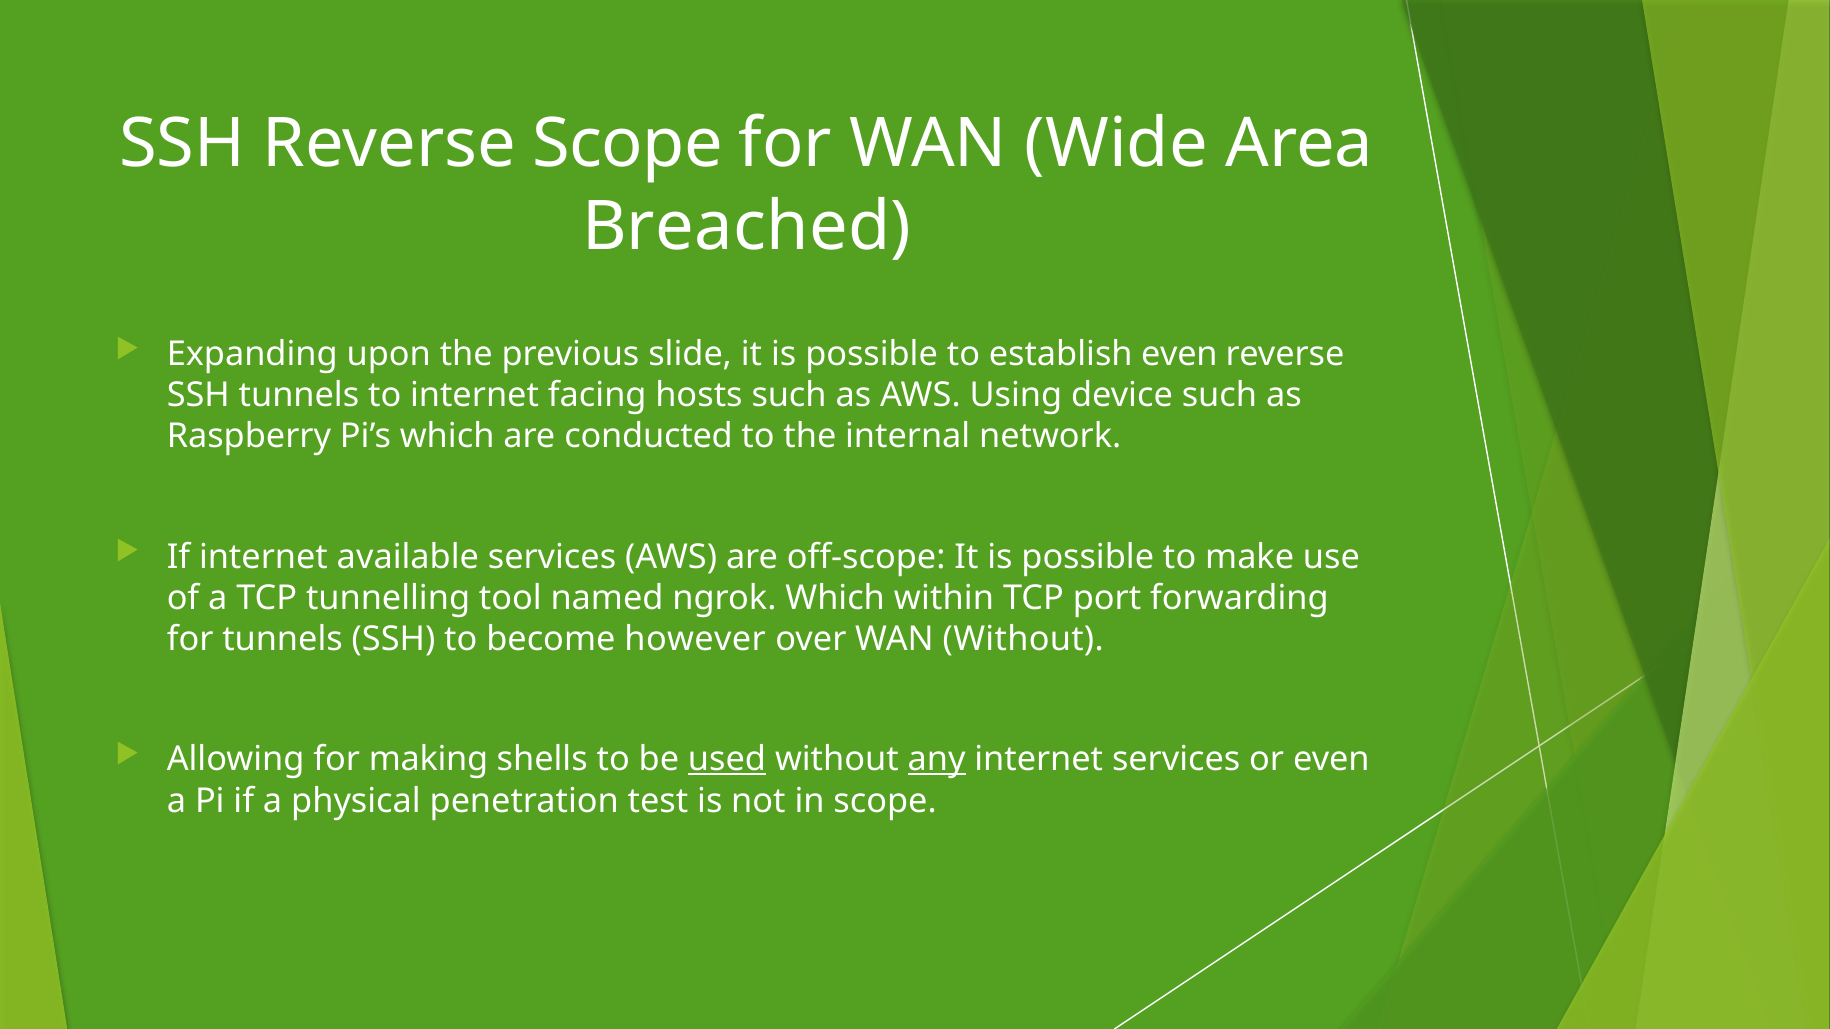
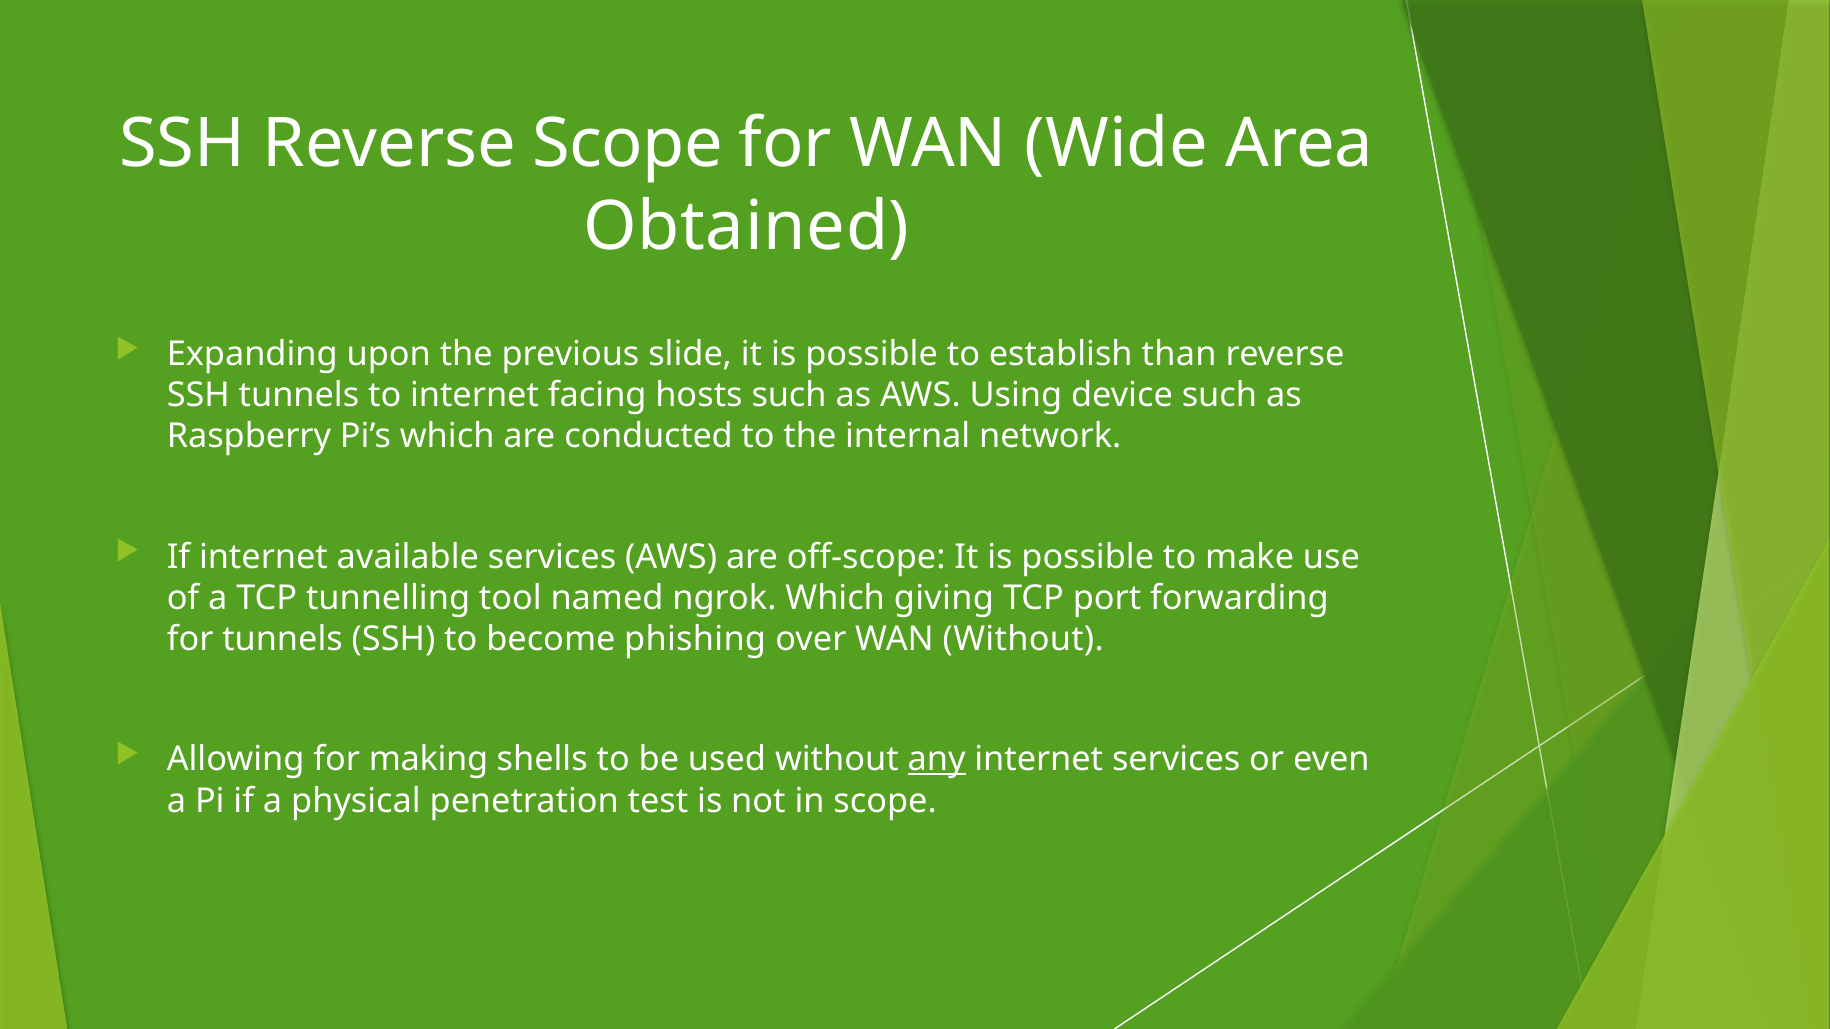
Breached: Breached -> Obtained (746, 227)
establish even: even -> than (1179, 354)
within: within -> giving (944, 598)
however: however -> phishing (695, 639)
used underline: present -> none (727, 760)
